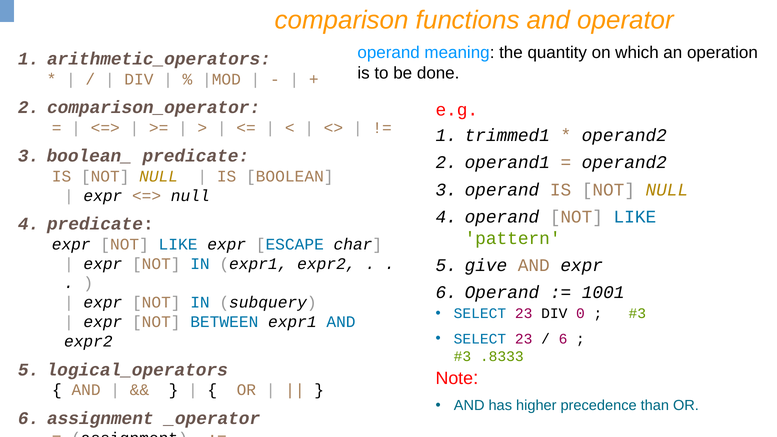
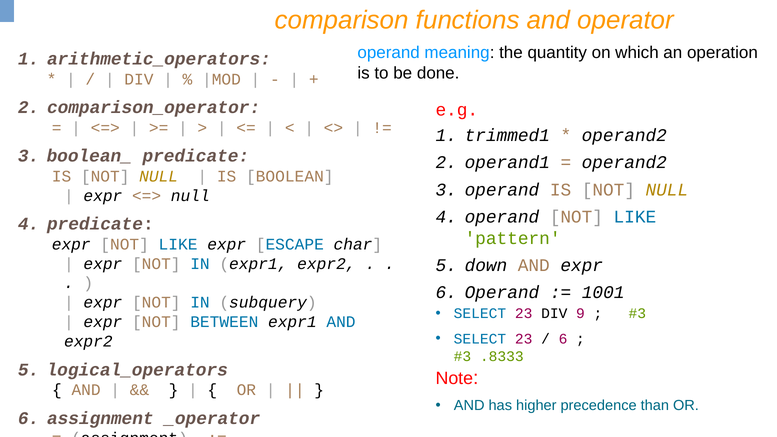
give: give -> down (486, 265)
0: 0 -> 9 (580, 314)
